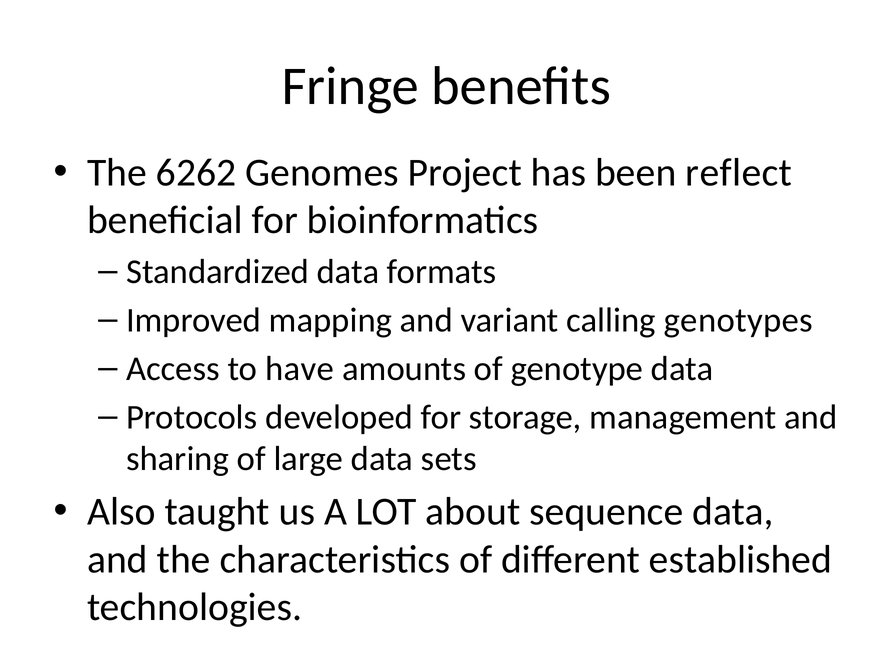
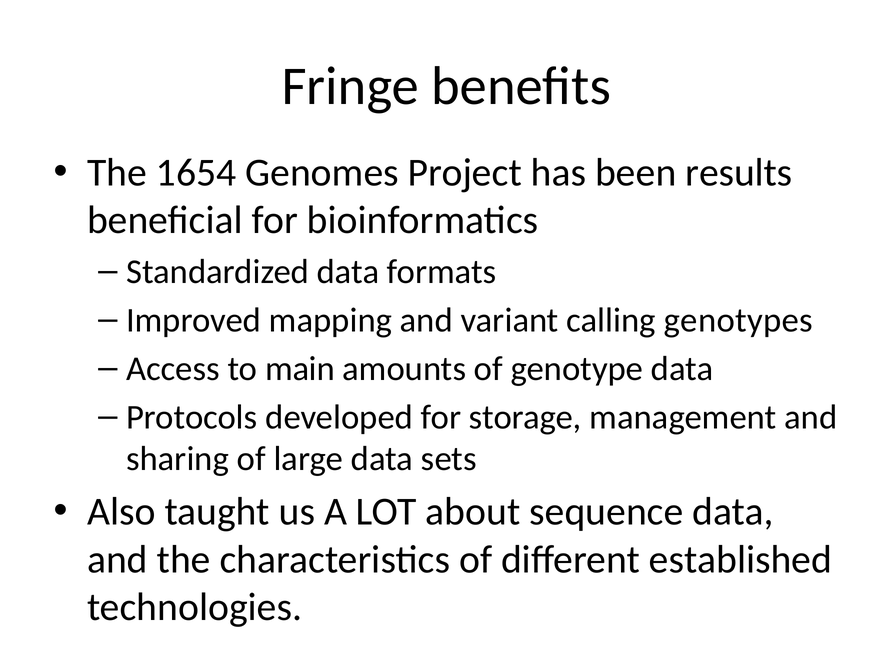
6262: 6262 -> 1654 (196, 173)
reflect: reflect -> results (739, 173)
have: have -> main (300, 369)
